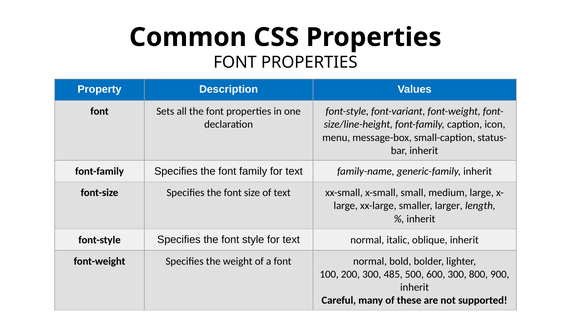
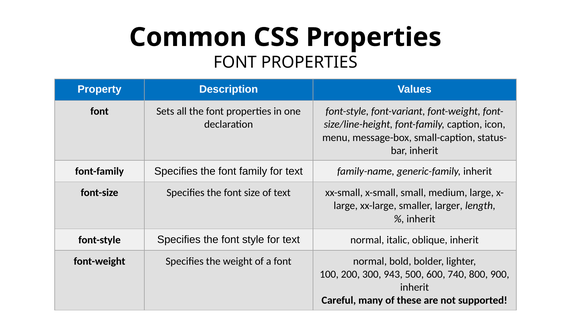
485: 485 -> 943 (393, 274)
600 300: 300 -> 740 (457, 274)
